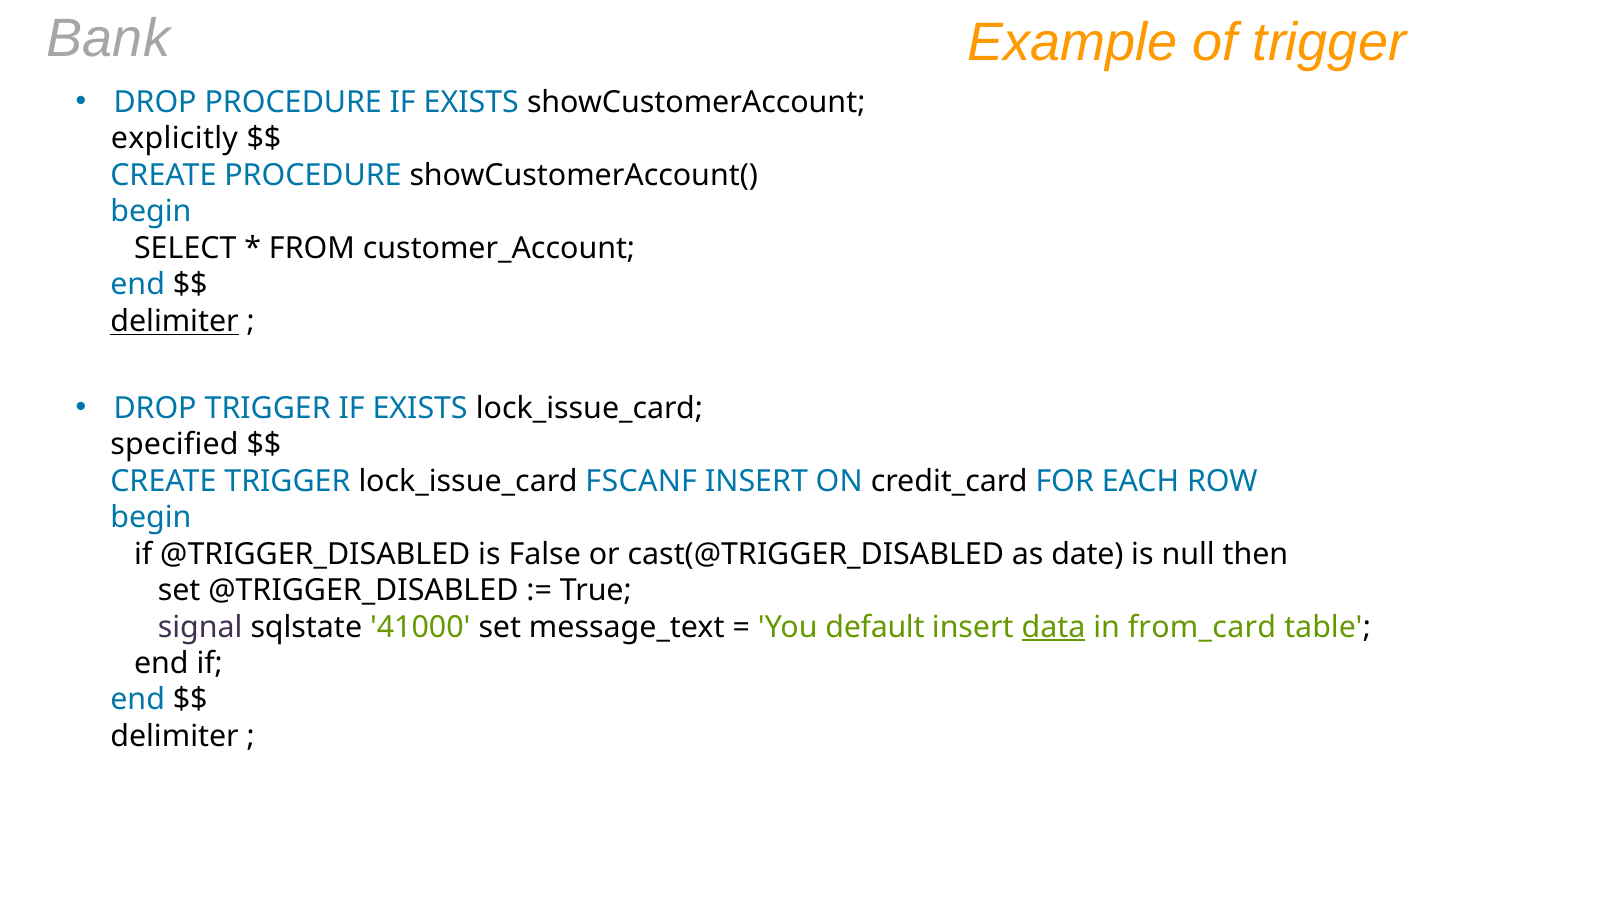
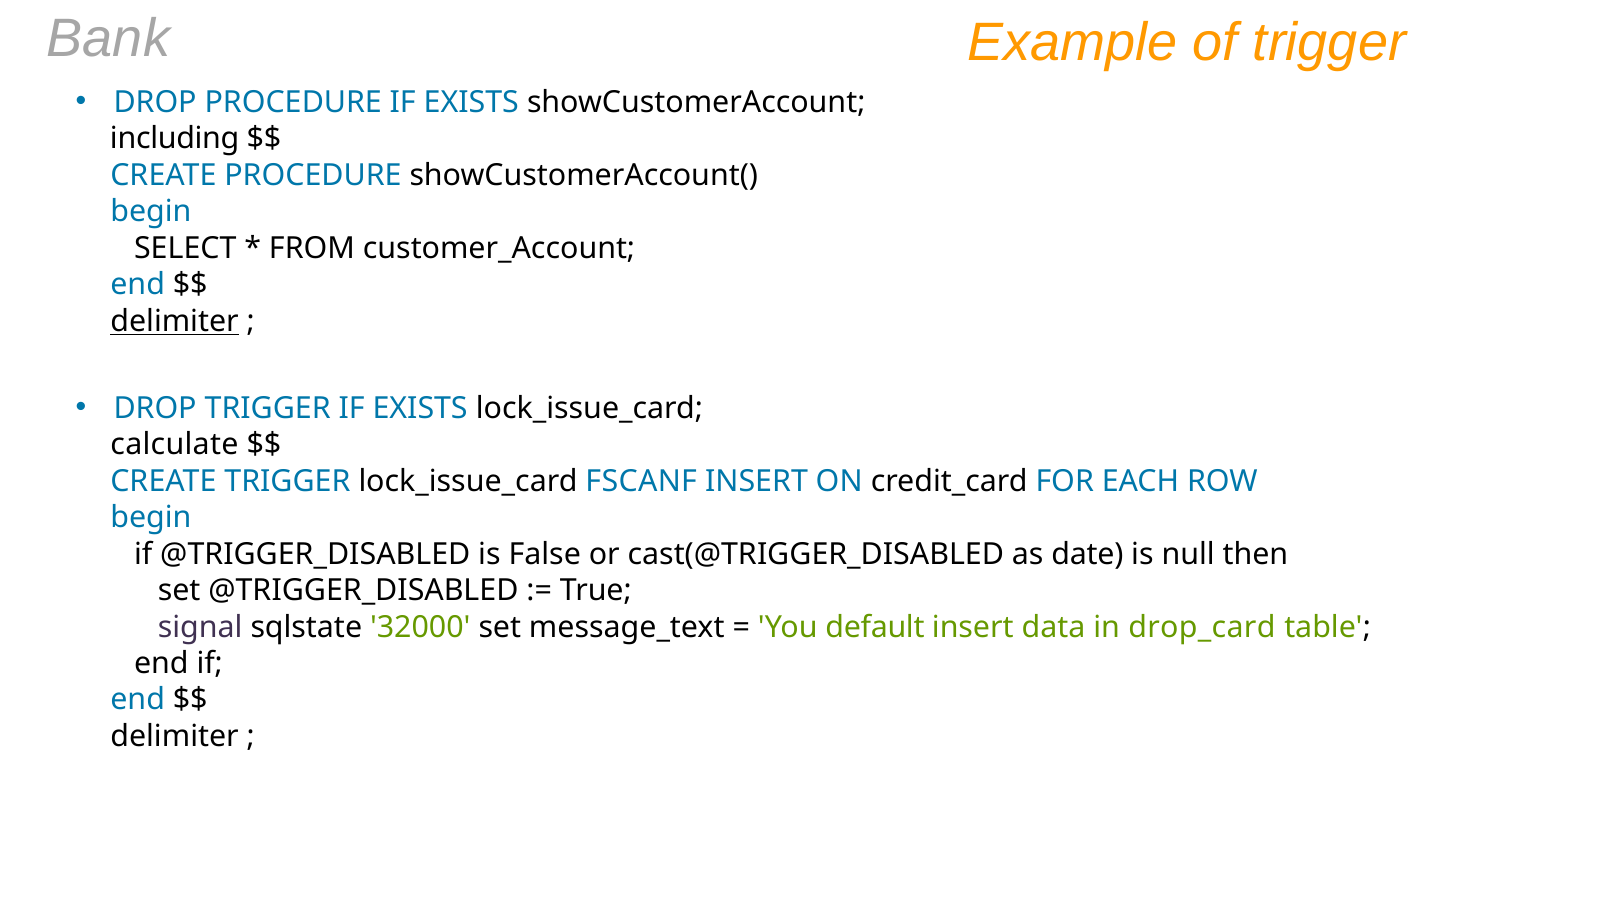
explicitly: explicitly -> including (175, 139)
specified: specified -> calculate (174, 445)
41000: 41000 -> 32000 (420, 627)
data underline: present -> none (1054, 627)
from_card: from_card -> drop_card (1202, 627)
